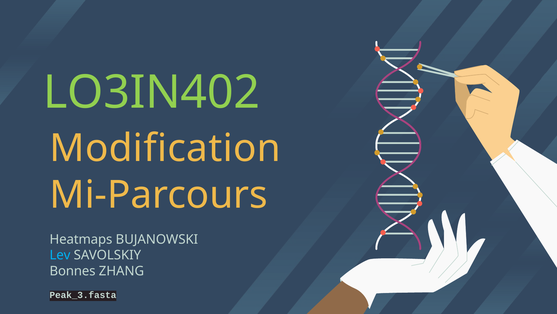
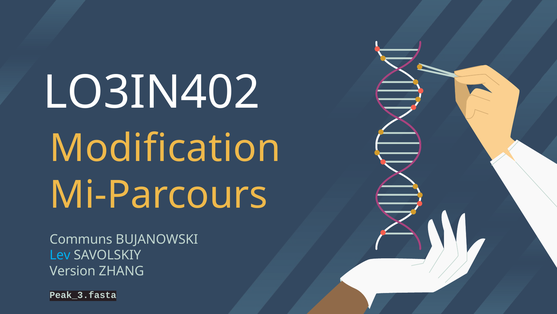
LO3IN402 colour: light green -> white (152, 92)
Heatmaps: Heatmaps -> Communs (81, 239)
Bonnes: Bonnes -> Version (73, 270)
